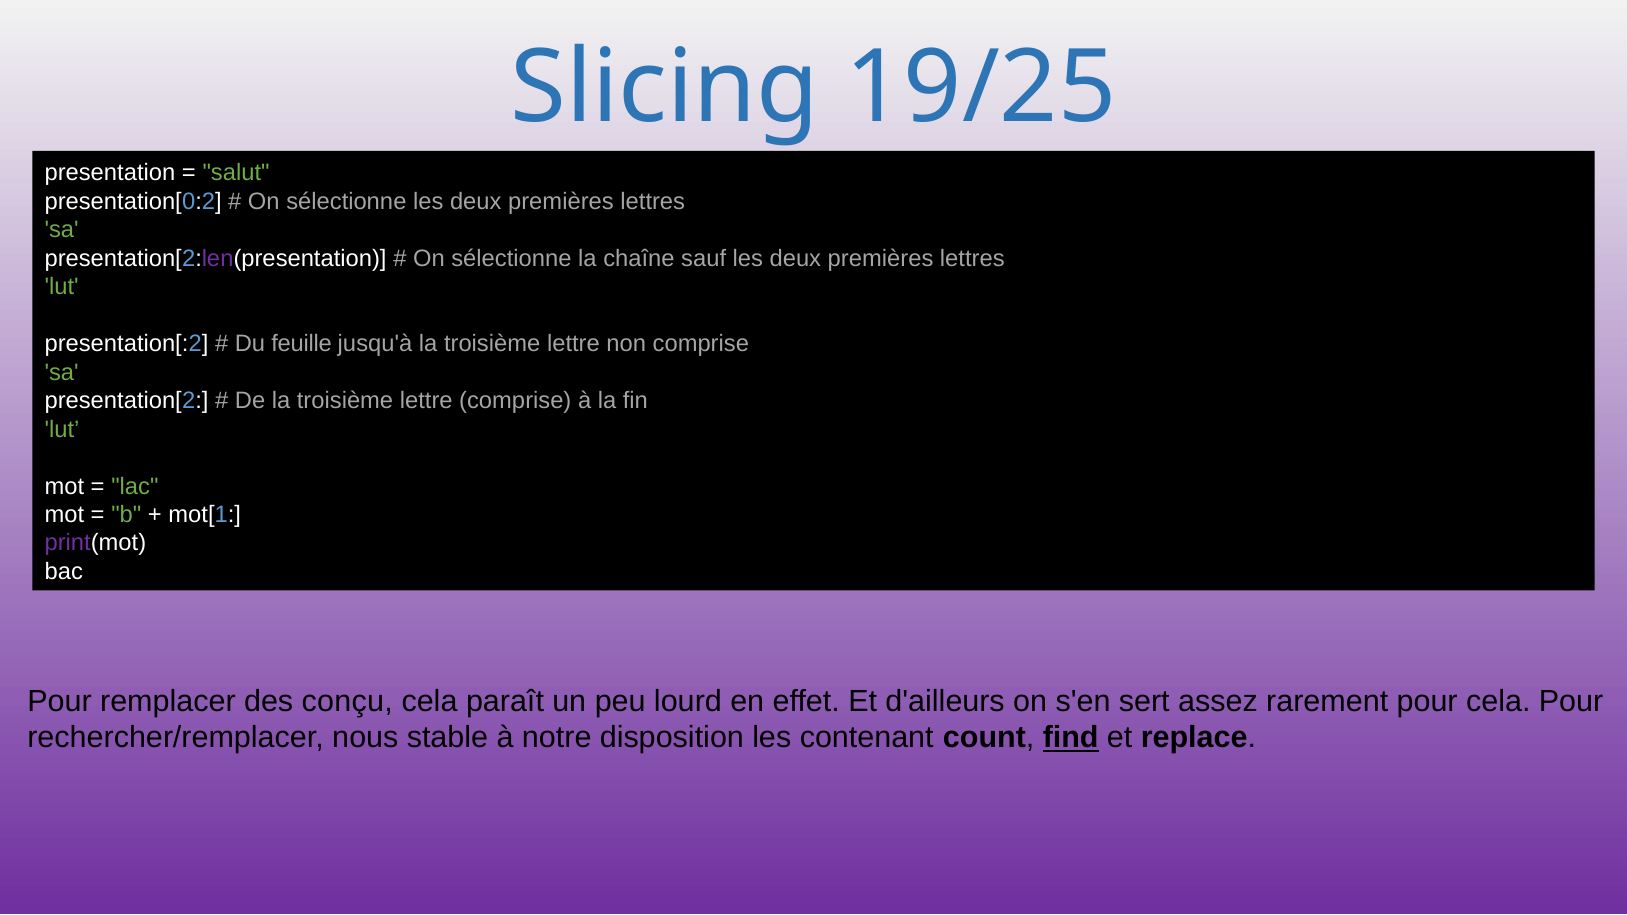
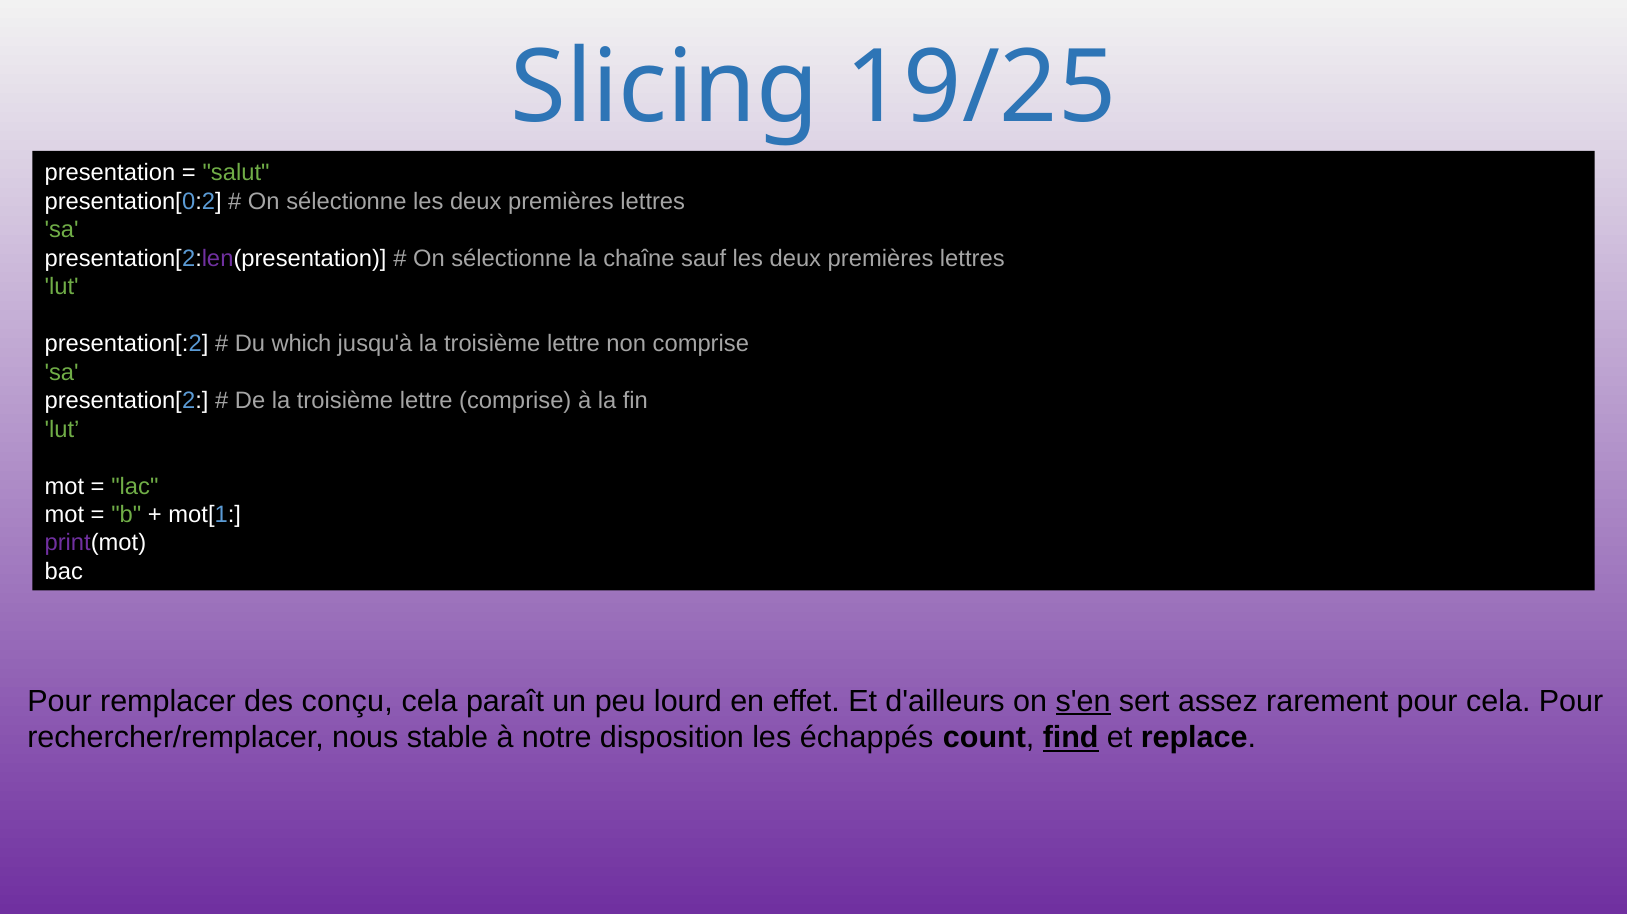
feuille: feuille -> which (302, 344)
s'en underline: none -> present (1083, 701)
contenant: contenant -> échappés (867, 738)
